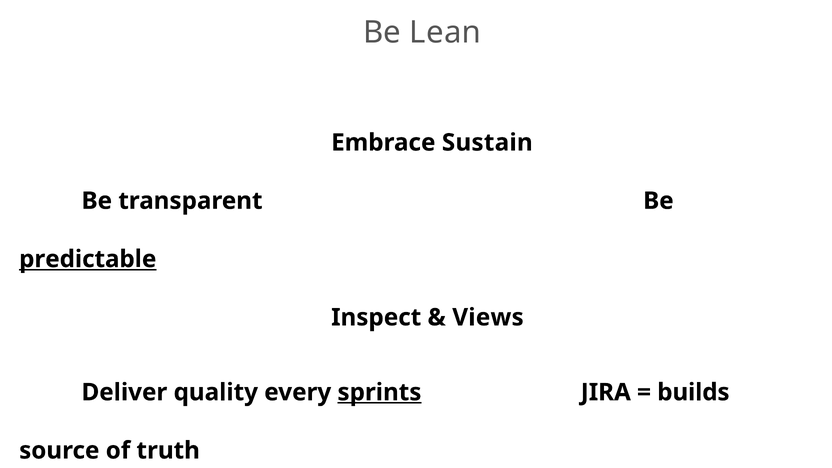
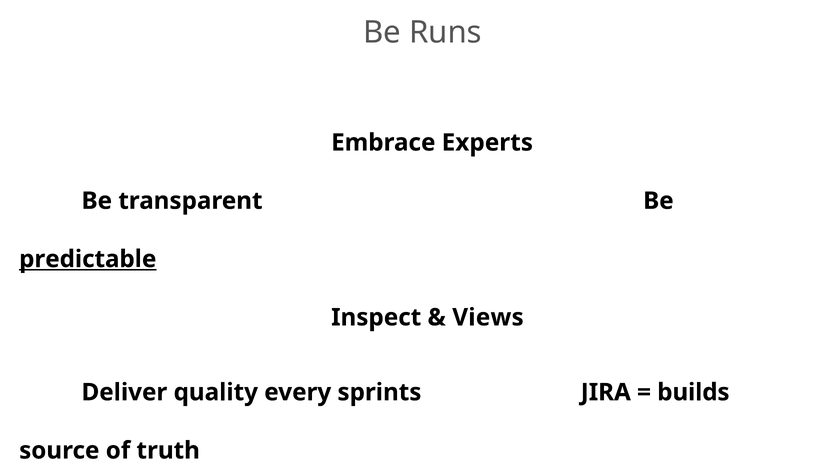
Lean: Lean -> Runs (445, 32)
Sustain: Sustain -> Experts (487, 143)
sprints underline: present -> none (379, 392)
